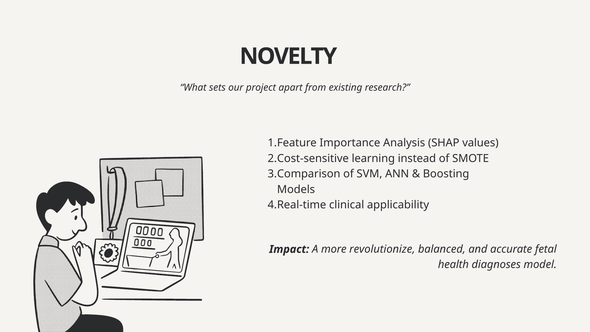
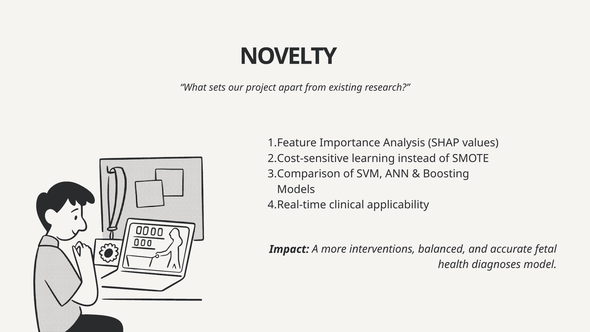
revolutionize: revolutionize -> interventions (382, 249)
